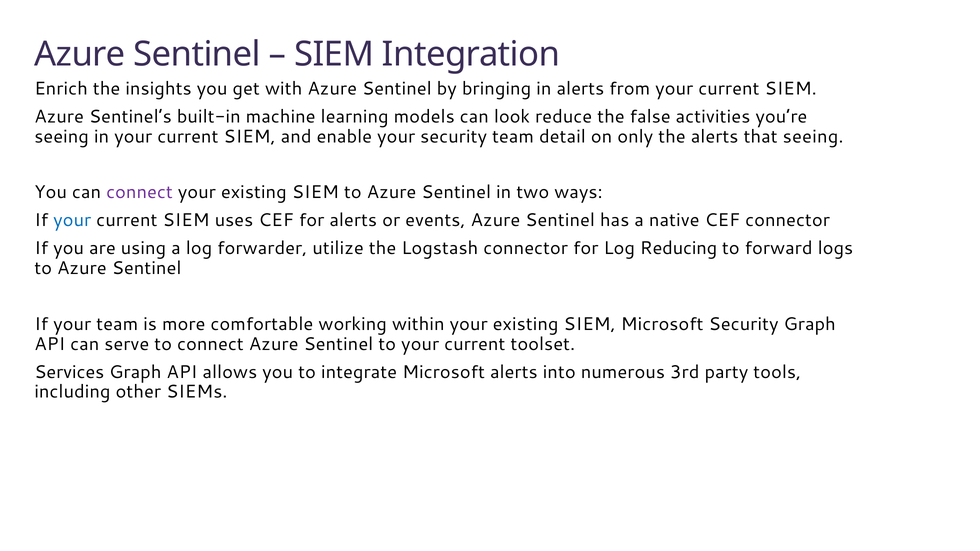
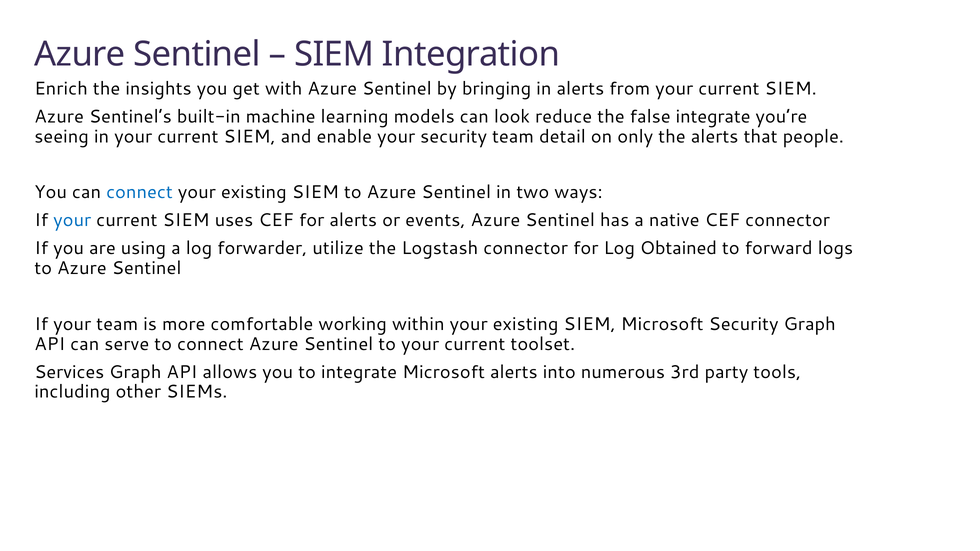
false activities: activities -> integrate (713, 117)
that seeing: seeing -> people (813, 137)
connect colour: purple -> blue (139, 192)
Reducing: Reducing -> Obtained (678, 249)
